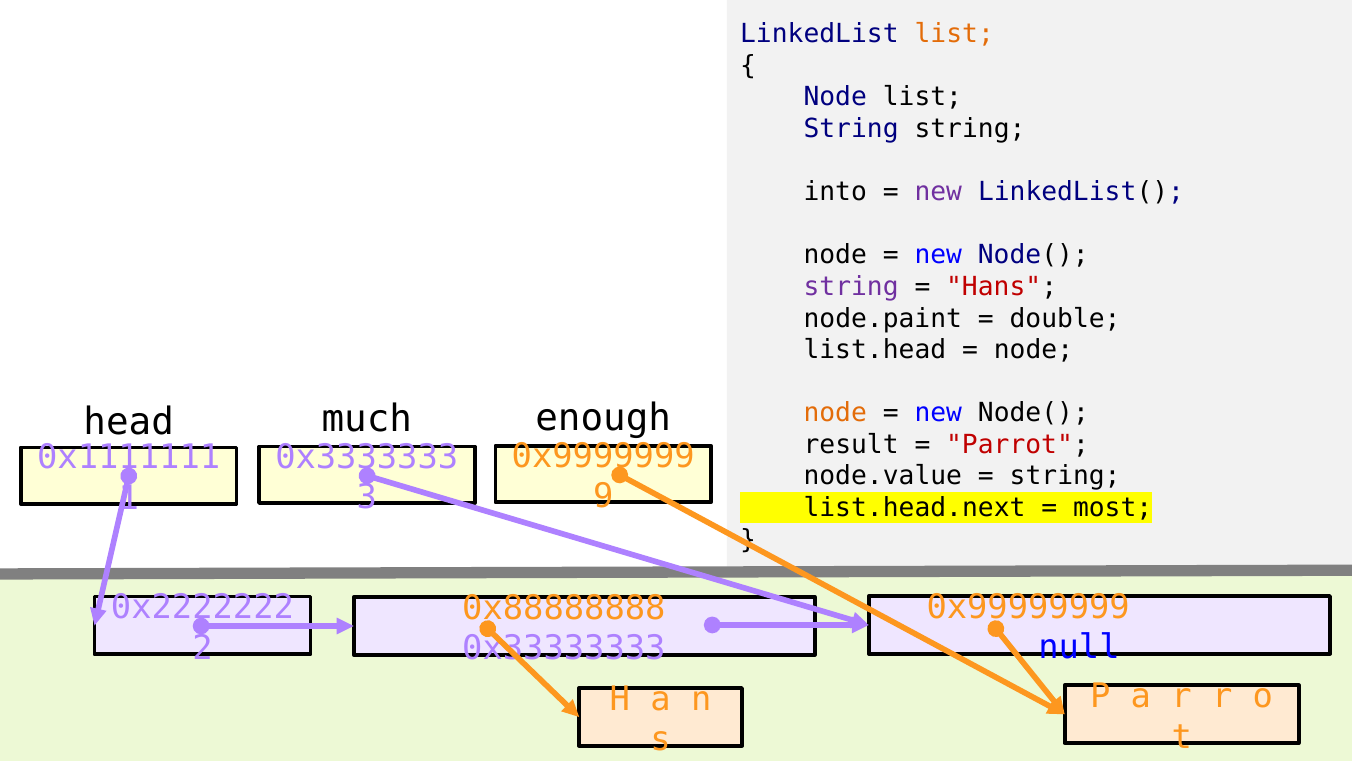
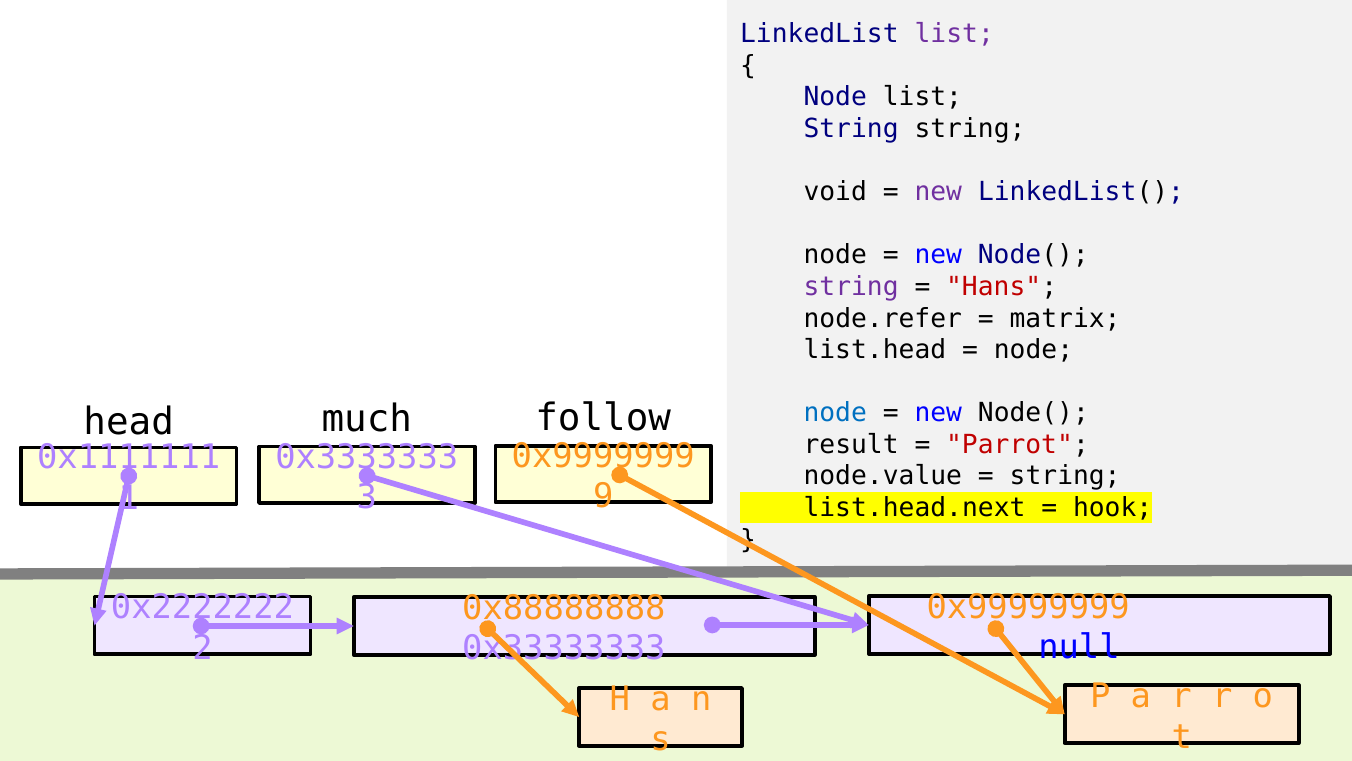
list colour: orange -> purple (954, 34)
into: into -> void (835, 192)
node.paint: node.paint -> node.refer (883, 318)
double: double -> matrix (1065, 318)
node colour: orange -> blue (835, 413)
enough: enough -> follow (603, 418)
most: most -> hook (1113, 508)
